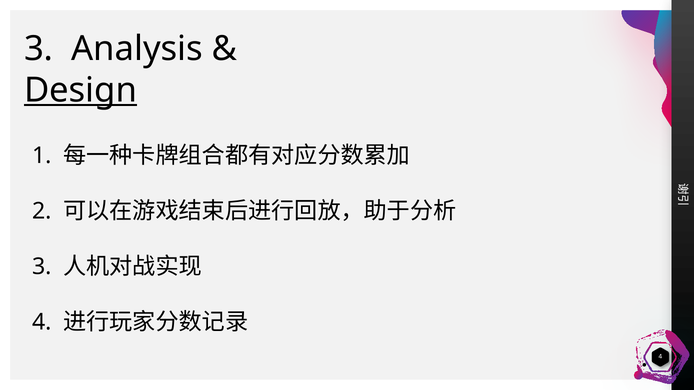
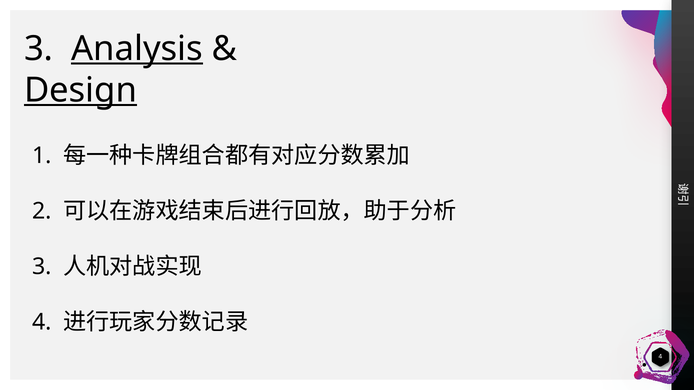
Analysis underline: none -> present (137, 49)
